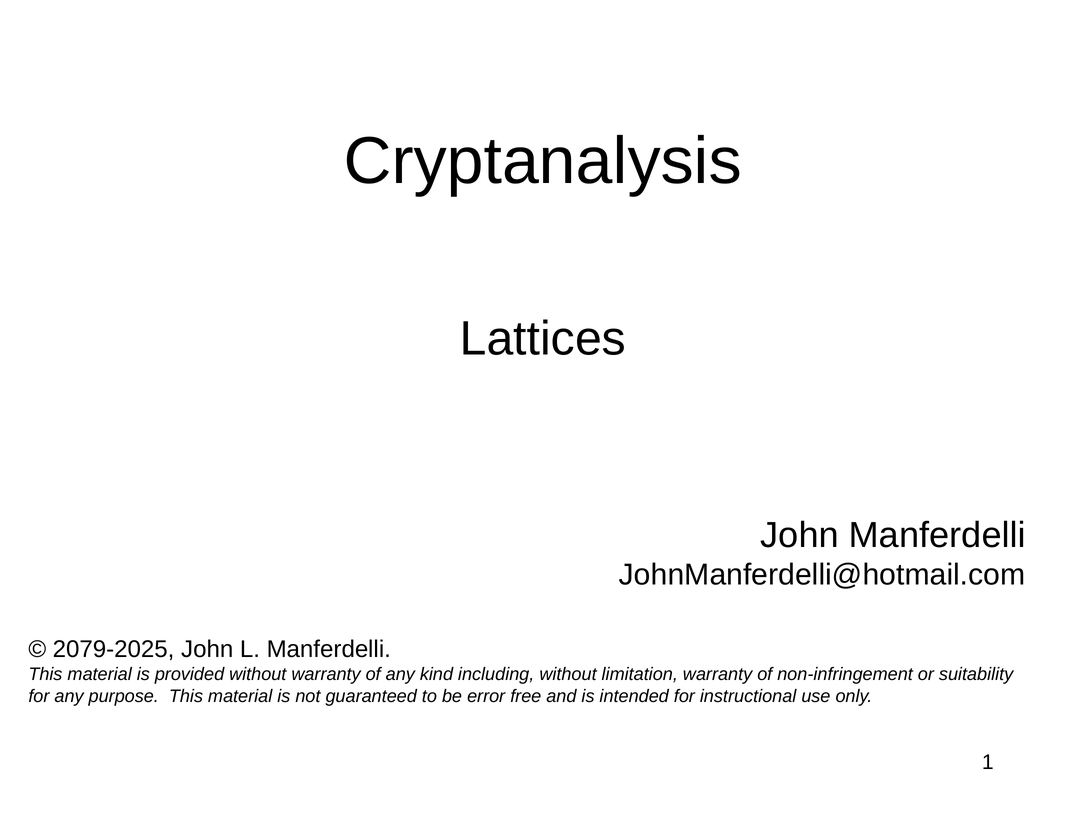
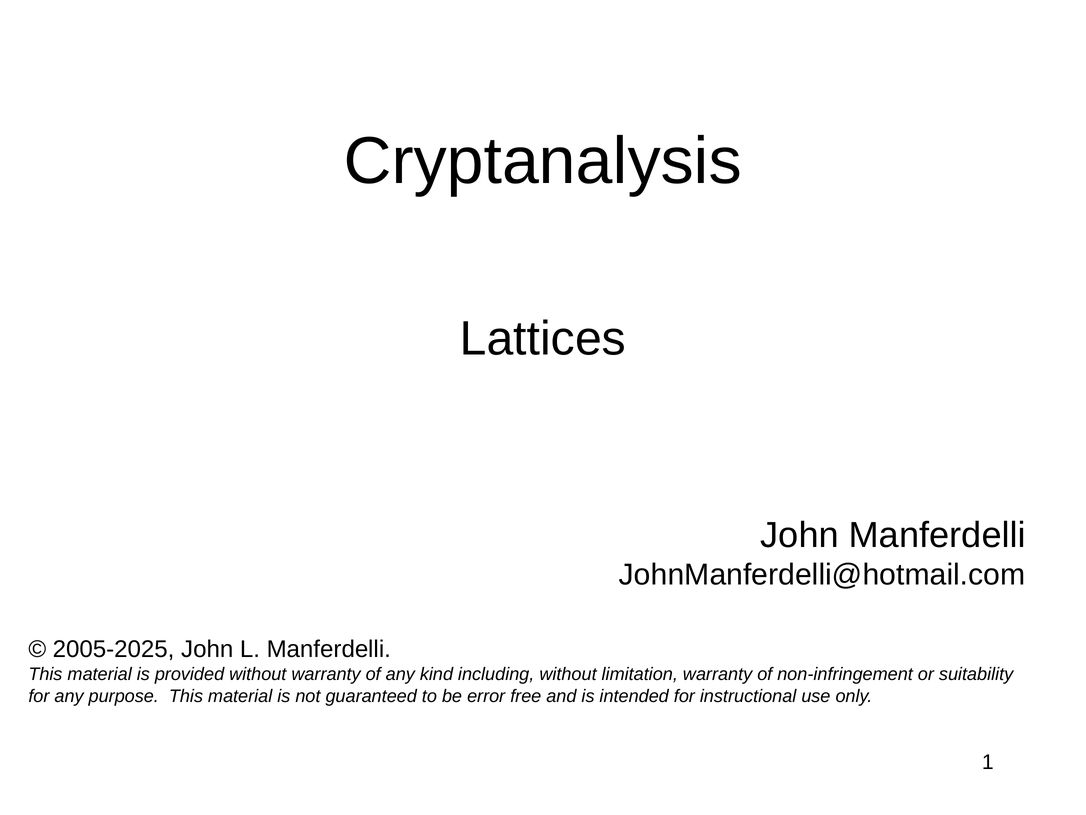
2079-2025: 2079-2025 -> 2005-2025 (114, 649)
